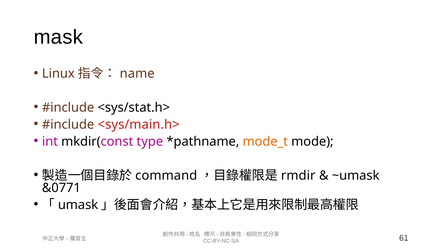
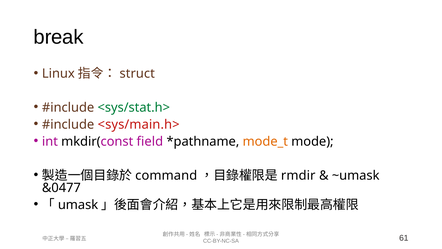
mask: mask -> break (59, 37)
name: name -> struct (137, 73)
<sys/stat.h> colour: black -> green (134, 107)
type: type -> field (150, 141)
&0771: &0771 -> &0477 (61, 188)
